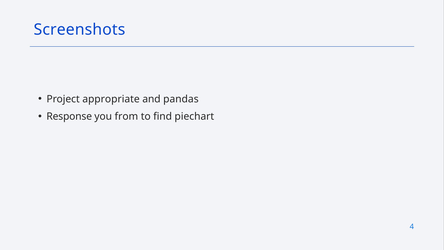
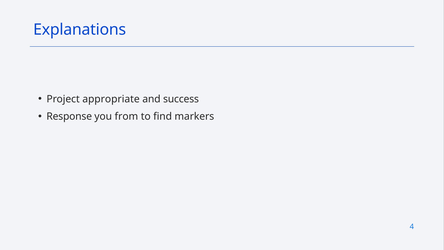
Screenshots: Screenshots -> Explanations (80, 30)
pandas: pandas -> success (181, 99)
piechart: piechart -> markers (194, 116)
